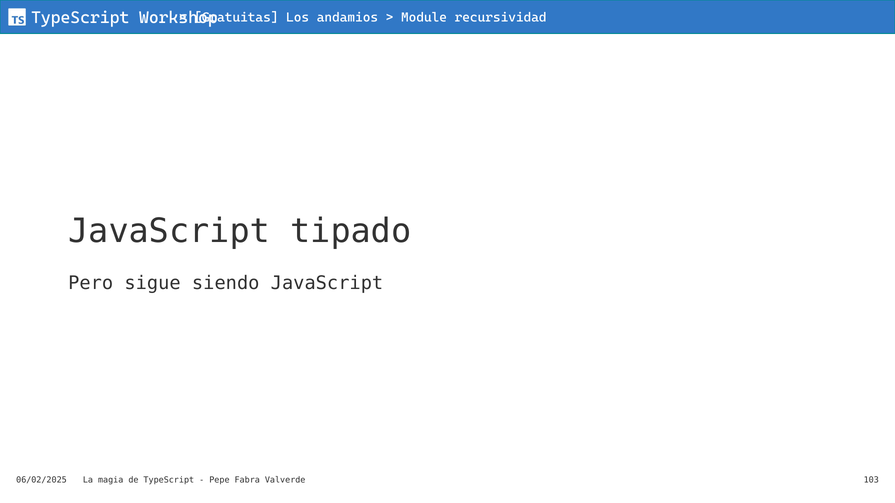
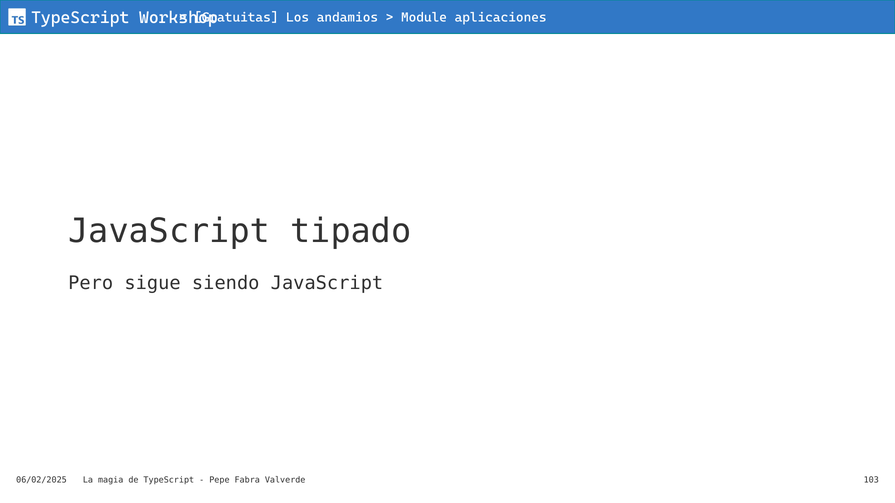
recursividad: recursividad -> aplicaciones (501, 17)
